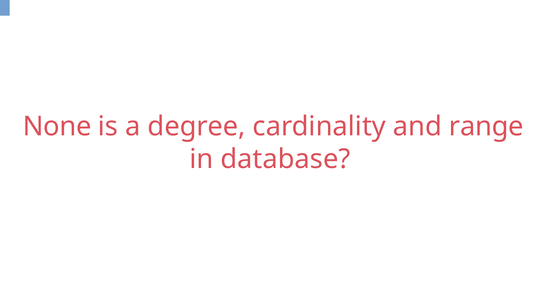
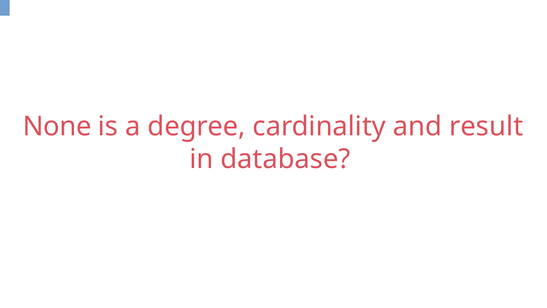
range: range -> result (486, 126)
